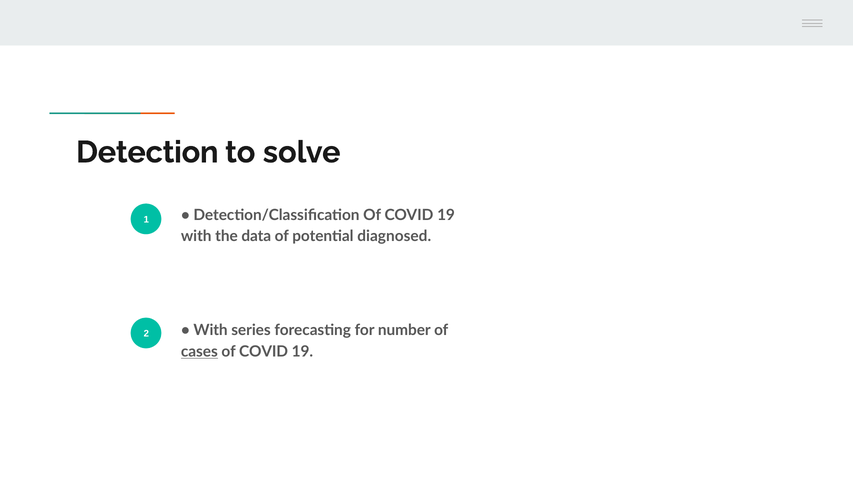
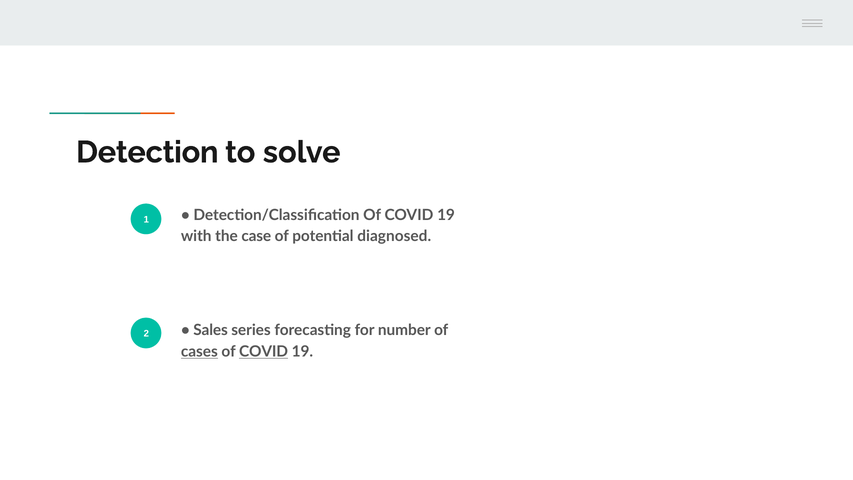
data: data -> case (256, 236)
With: With -> Sales (211, 330)
COVID underline: none -> present (264, 351)
